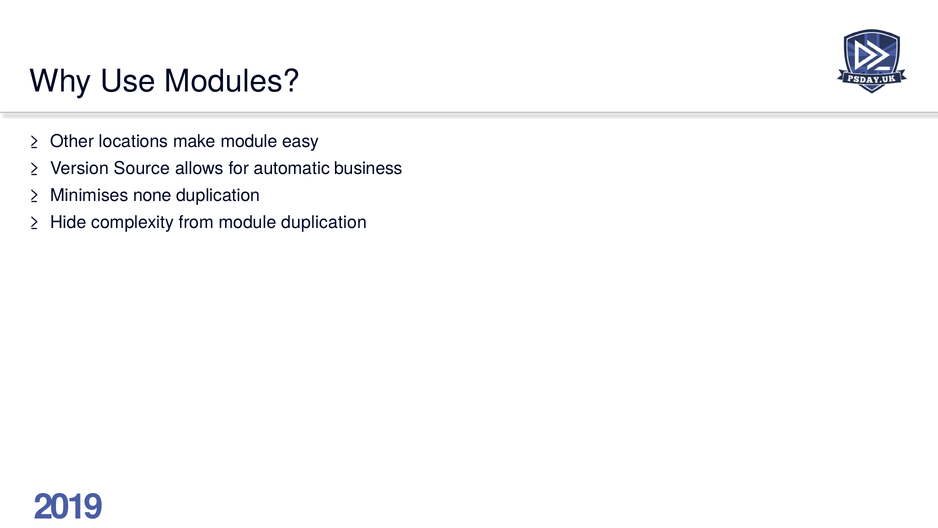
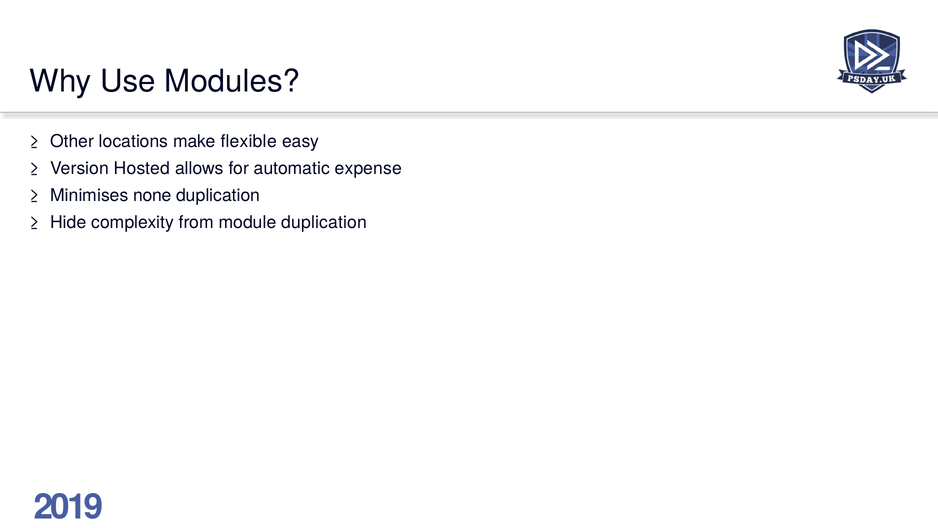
make module: module -> flexible (249, 141)
Source: Source -> Hosted (142, 168)
business: business -> expense (368, 168)
